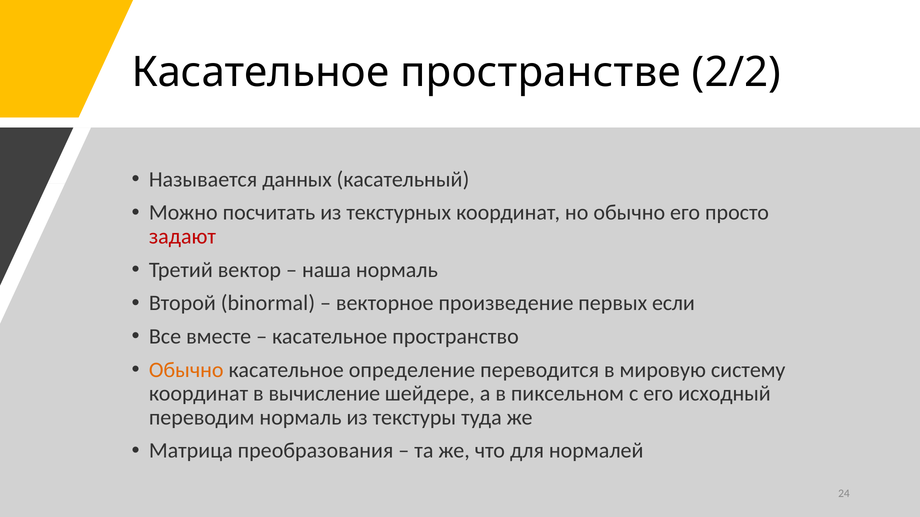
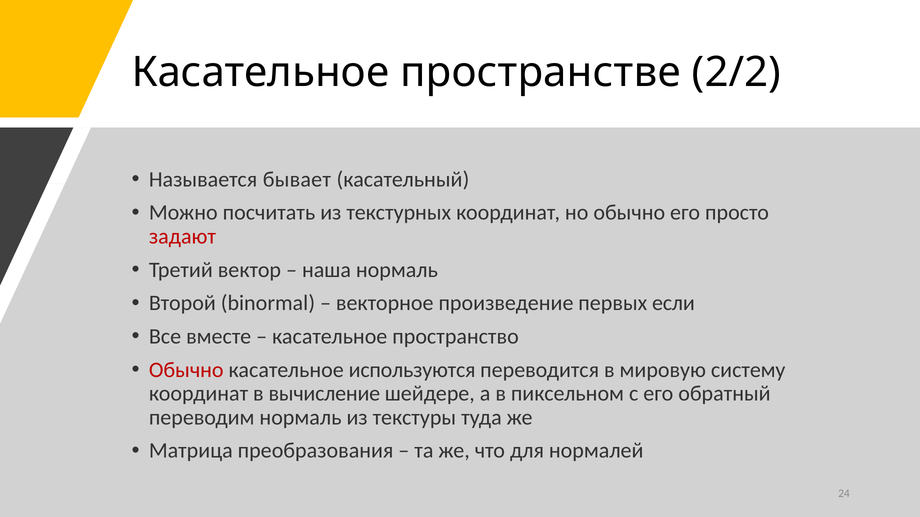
данных: данных -> бывает (297, 179)
Обычно colour: orange -> red (186, 370)
определение: определение -> используются (412, 370)
исходный: исходный -> обратный (724, 394)
